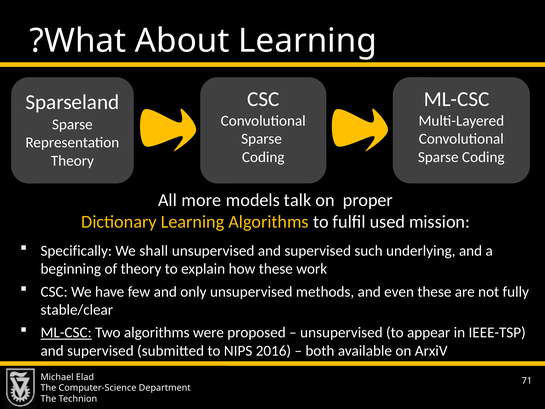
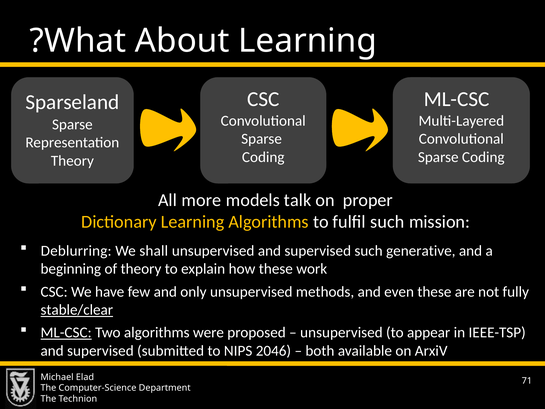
fulfil used: used -> such (387, 222)
Specifically: Specifically -> Deblurring (76, 251)
underlying: underlying -> generative (421, 251)
stable/clear underline: none -> present (77, 310)
2016: 2016 -> 2046 (273, 351)
